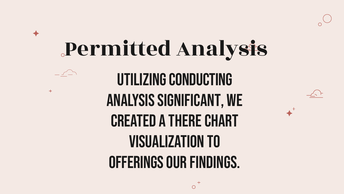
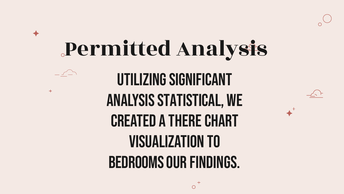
conducting: conducting -> significant (201, 79)
significant: significant -> statistical (191, 100)
offerings: offerings -> bedrooms (136, 162)
